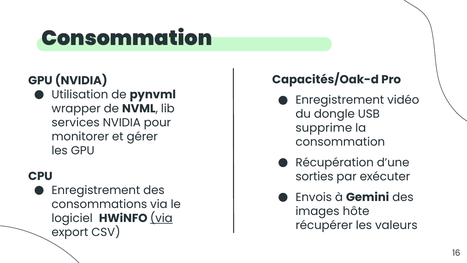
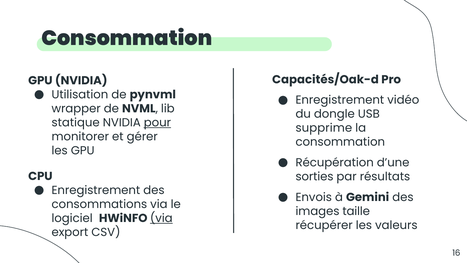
services: services -> statique (76, 123)
pour underline: none -> present (157, 123)
exécuter: exécuter -> résultats (385, 176)
hôte: hôte -> taille (356, 211)
